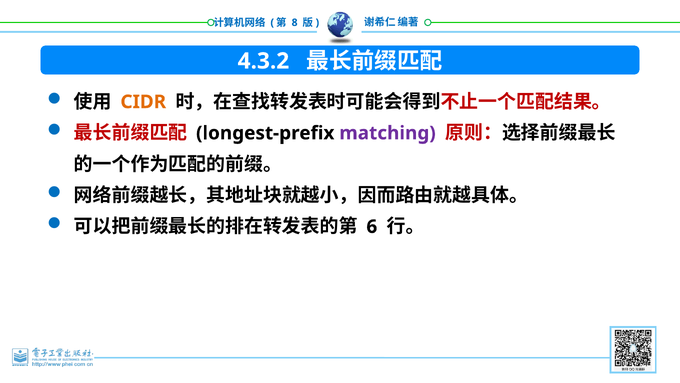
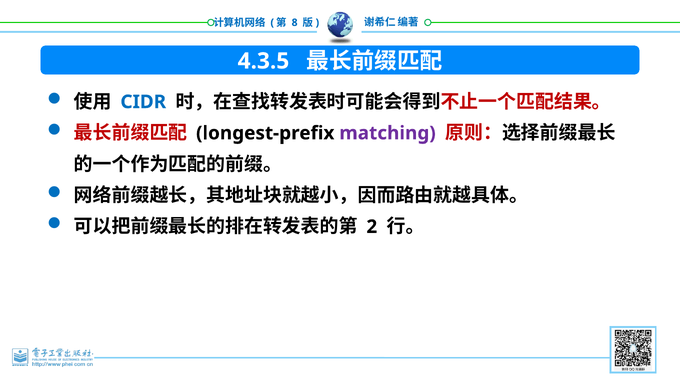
4.3.2: 4.3.2 -> 4.3.5 (263, 61)
CIDR colour: orange -> blue (143, 102)
6: 6 -> 2 (372, 226)
